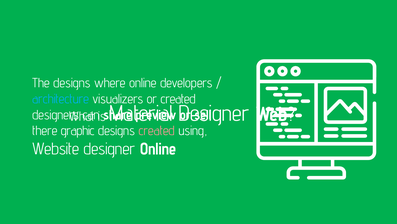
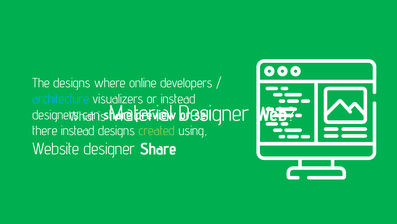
or created: created -> instead (178, 99)
there graphic: graphic -> instead (78, 130)
created colour: pink -> light green (157, 130)
designer Online: Online -> Share (158, 149)
